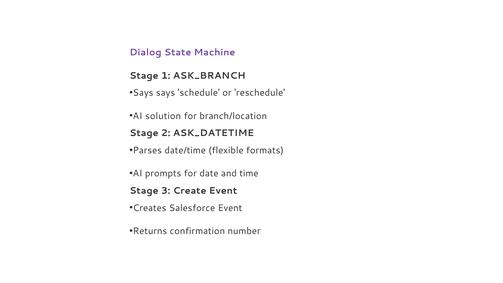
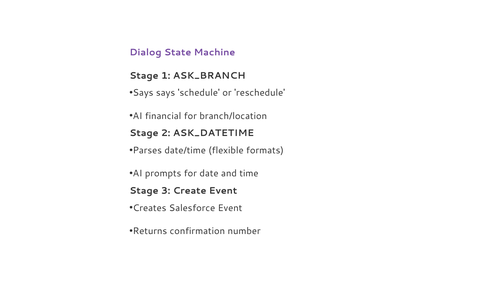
solution: solution -> financial (163, 116)
